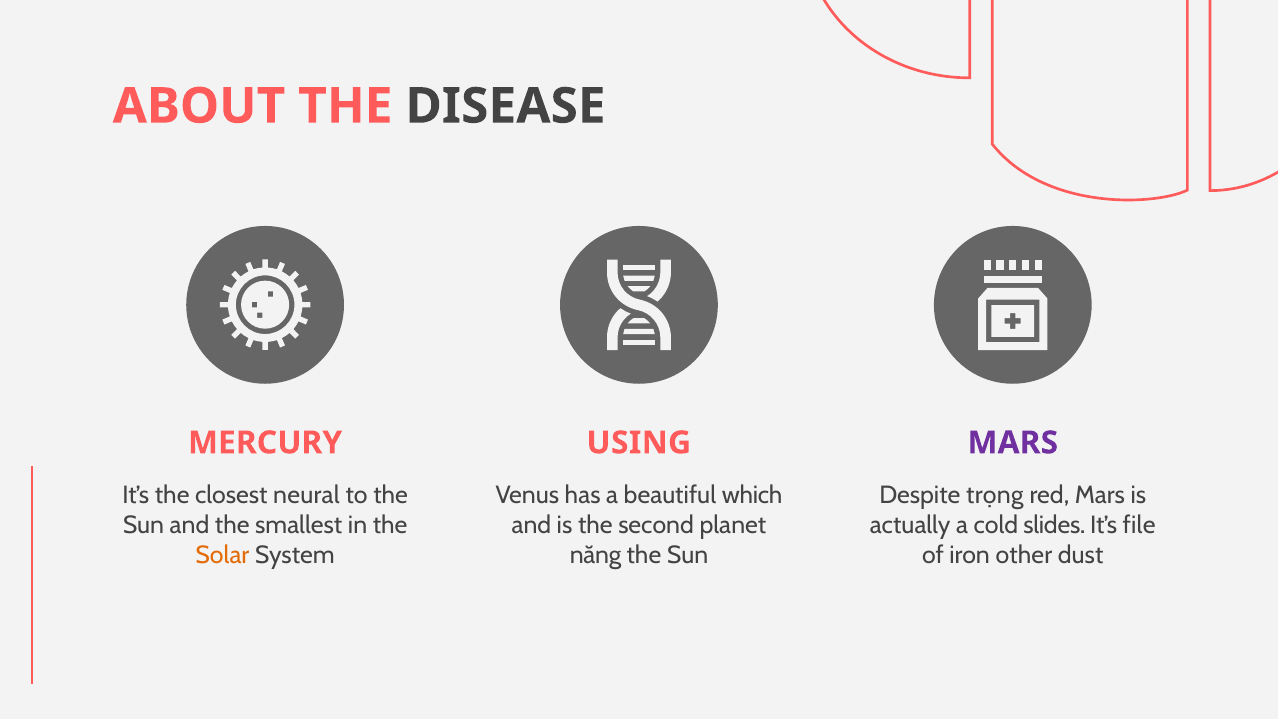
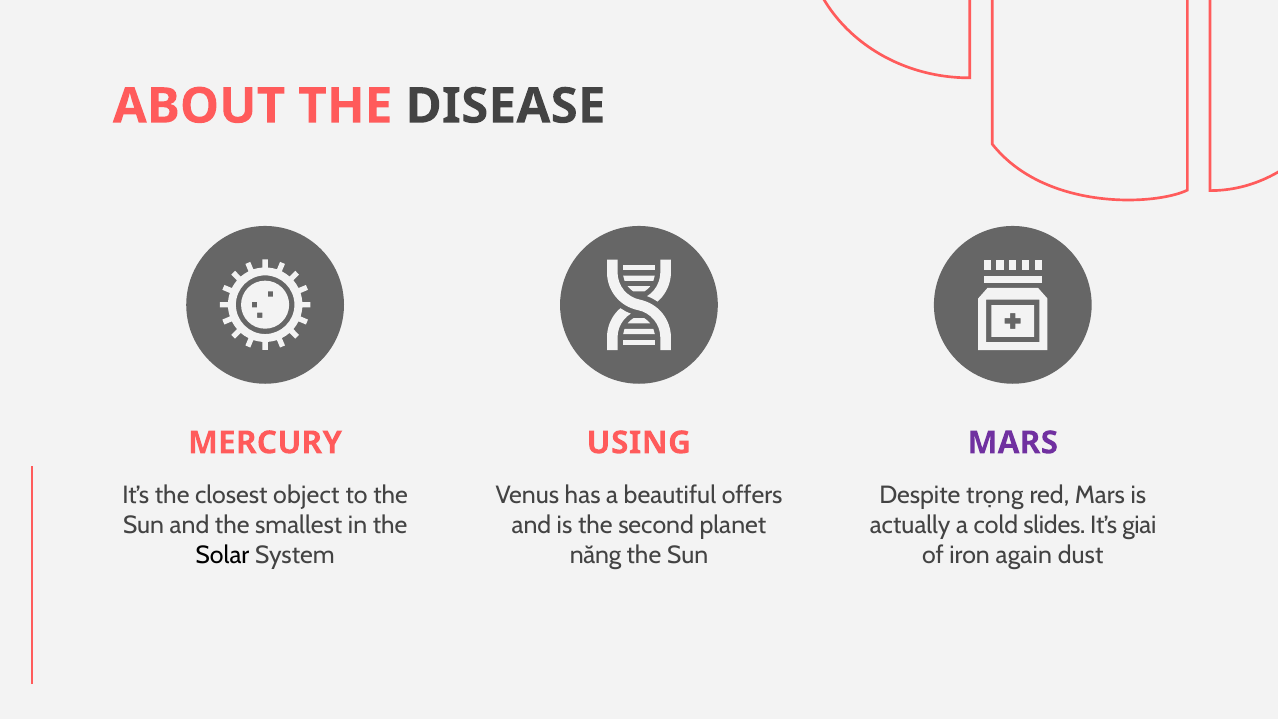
neural: neural -> object (306, 495)
which: which -> offers (752, 495)
file: file -> giai (1139, 525)
Solar colour: orange -> black (222, 555)
other: other -> again (1024, 555)
